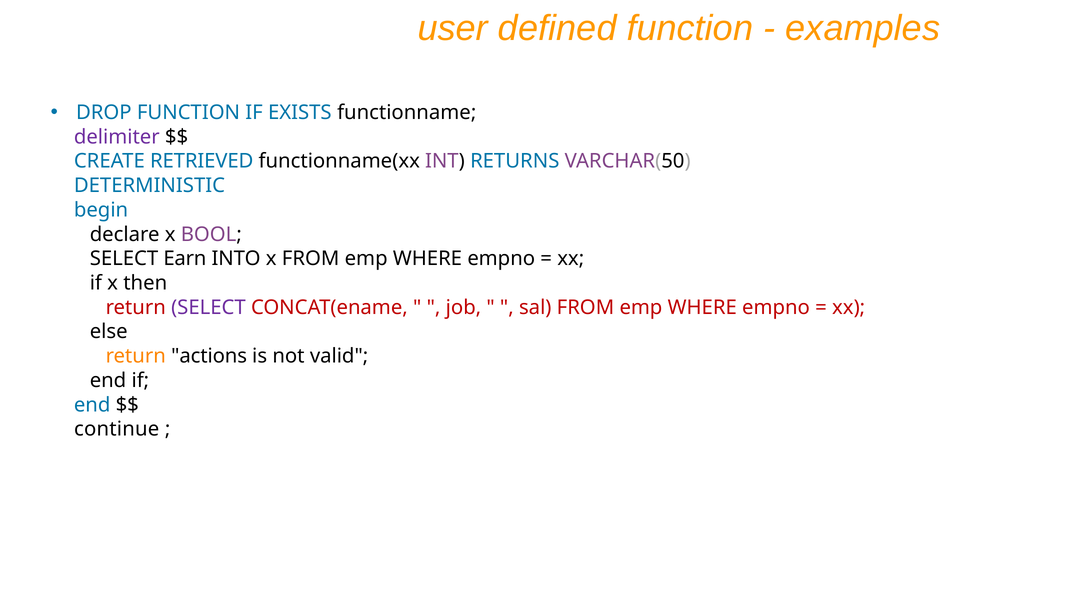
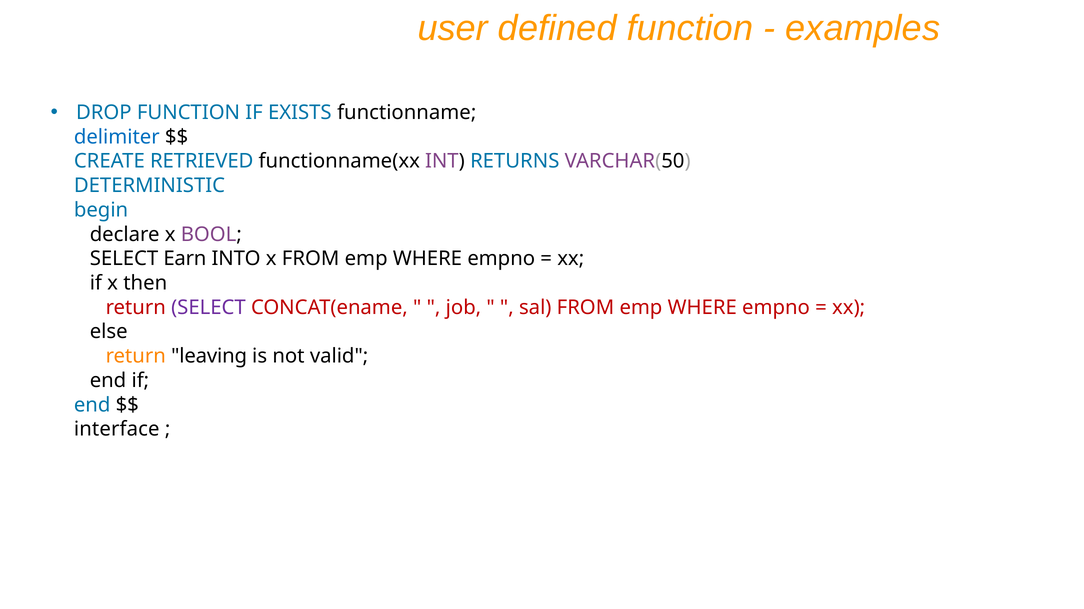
delimiter colour: purple -> blue (117, 137)
actions: actions -> leaving (209, 357)
continue: continue -> interface (117, 430)
